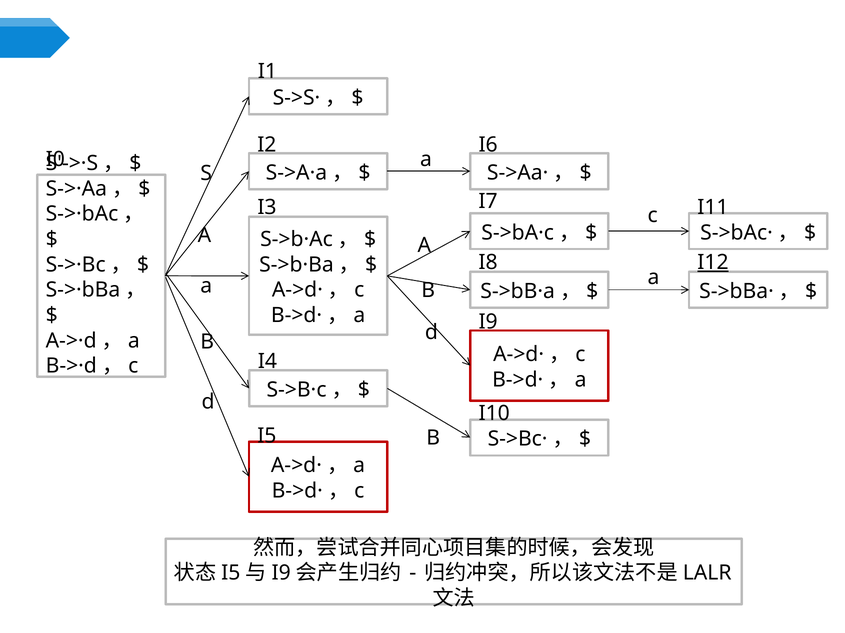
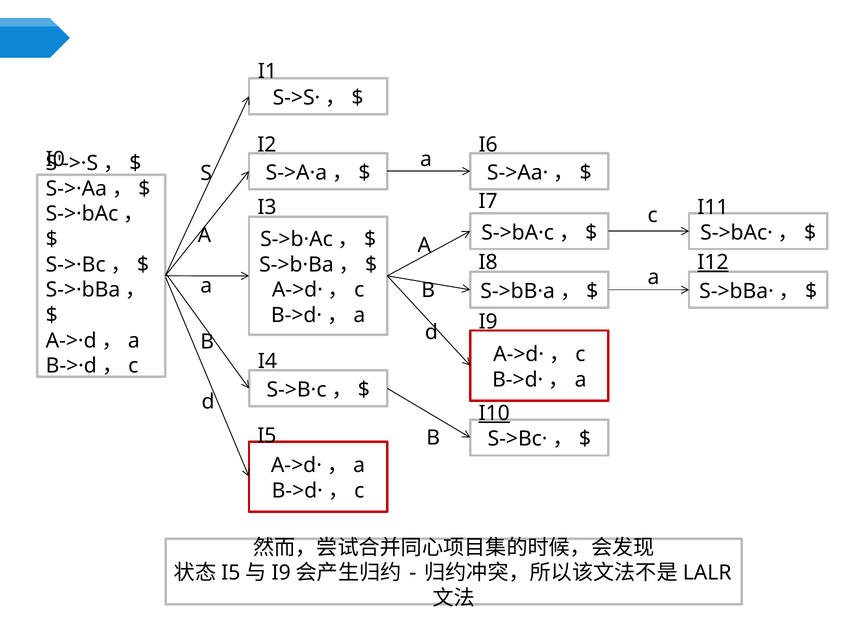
I10 underline: none -> present (494, 414)
